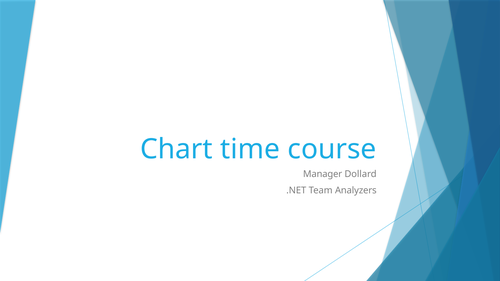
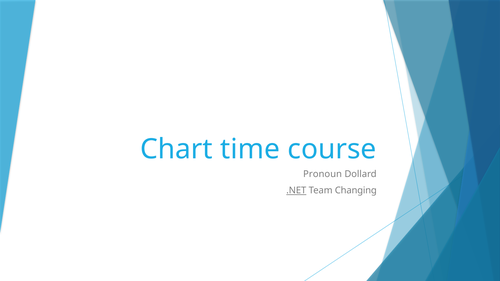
Manager: Manager -> Pronoun (323, 174)
.NET underline: none -> present (296, 191)
Analyzers: Analyzers -> Changing (356, 191)
